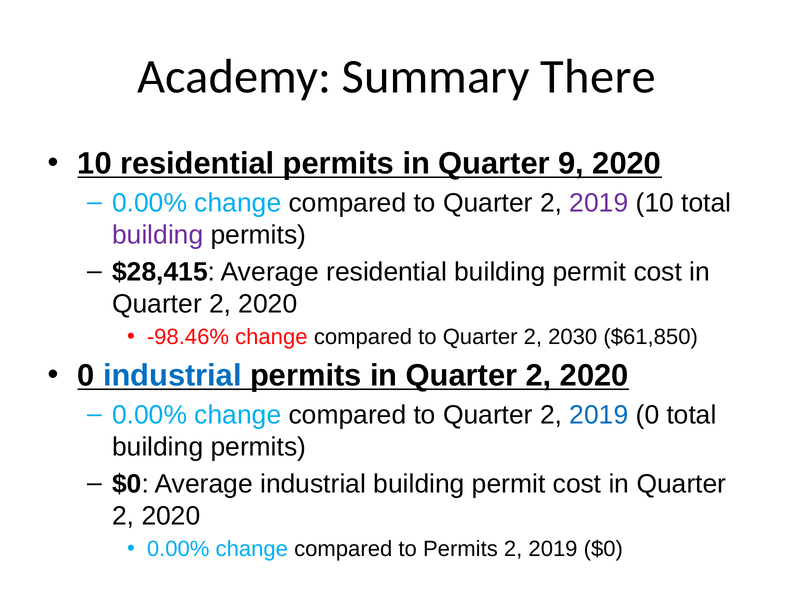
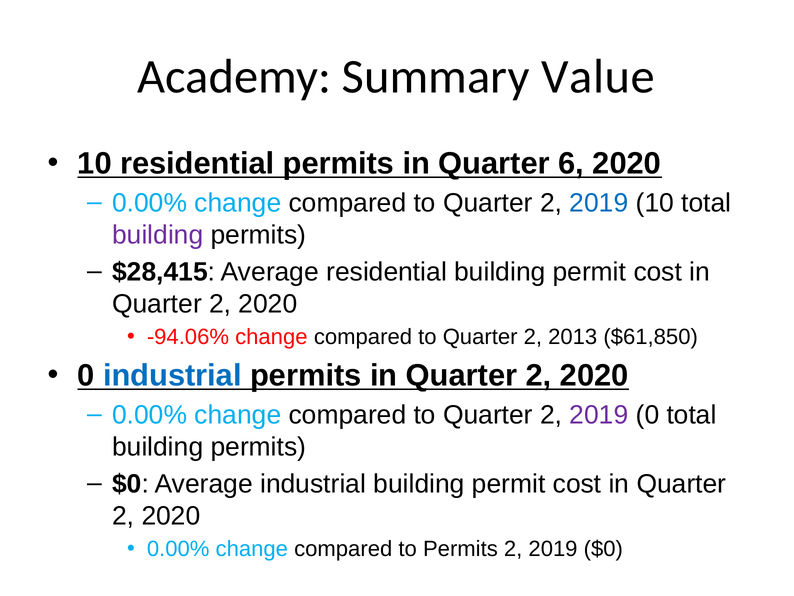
There: There -> Value (598, 77)
9: 9 -> 6 (571, 164)
2019 colour: purple -> blue (599, 203)
-98.46%: -98.46% -> -94.06% (188, 337)
2030: 2030 -> 2013 (573, 337)
2019 colour: blue -> purple (599, 415)
